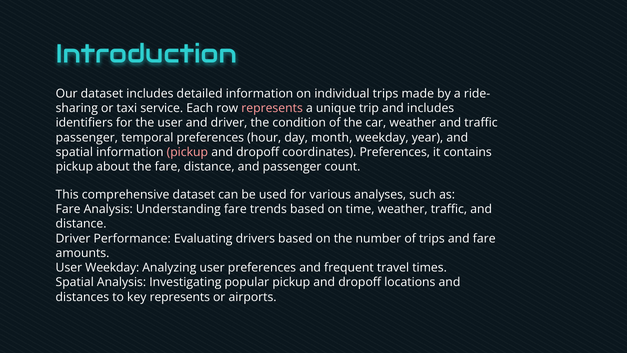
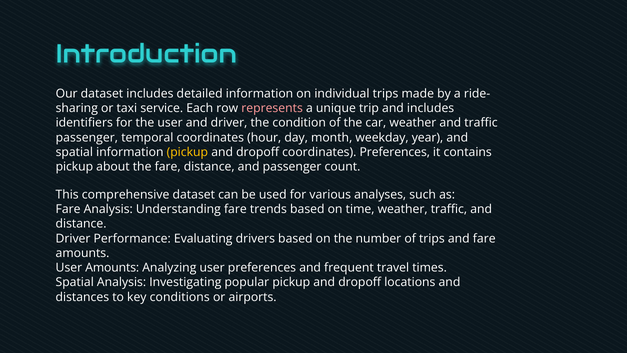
temporal preferences: preferences -> coordinates (210, 137)
pickup colour: pink -> yellow (187, 152)
User Weekday: Weekday -> Amounts (112, 268)
key represents: represents -> conditions (180, 297)
